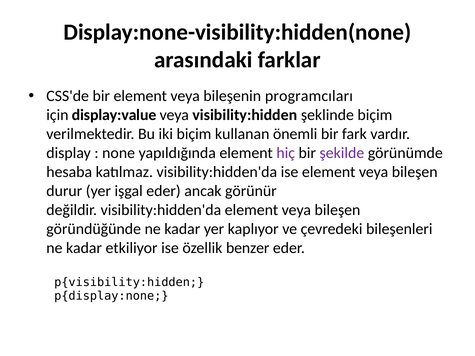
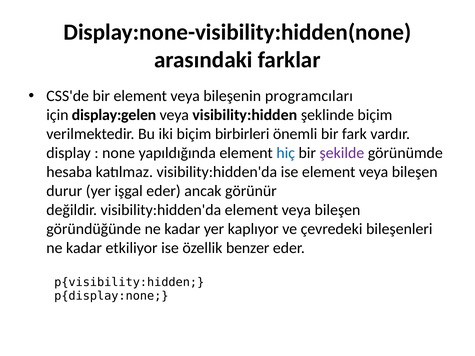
display:value: display:value -> display:gelen (114, 115)
kullanan: kullanan -> birbirleri (242, 134)
hiç colour: purple -> blue (286, 153)
